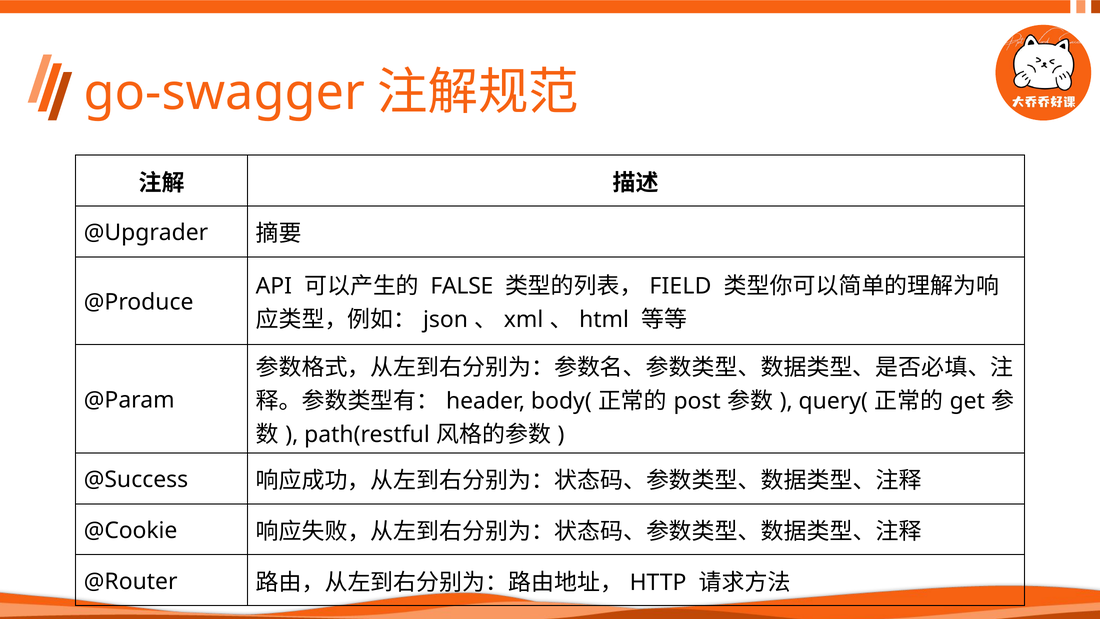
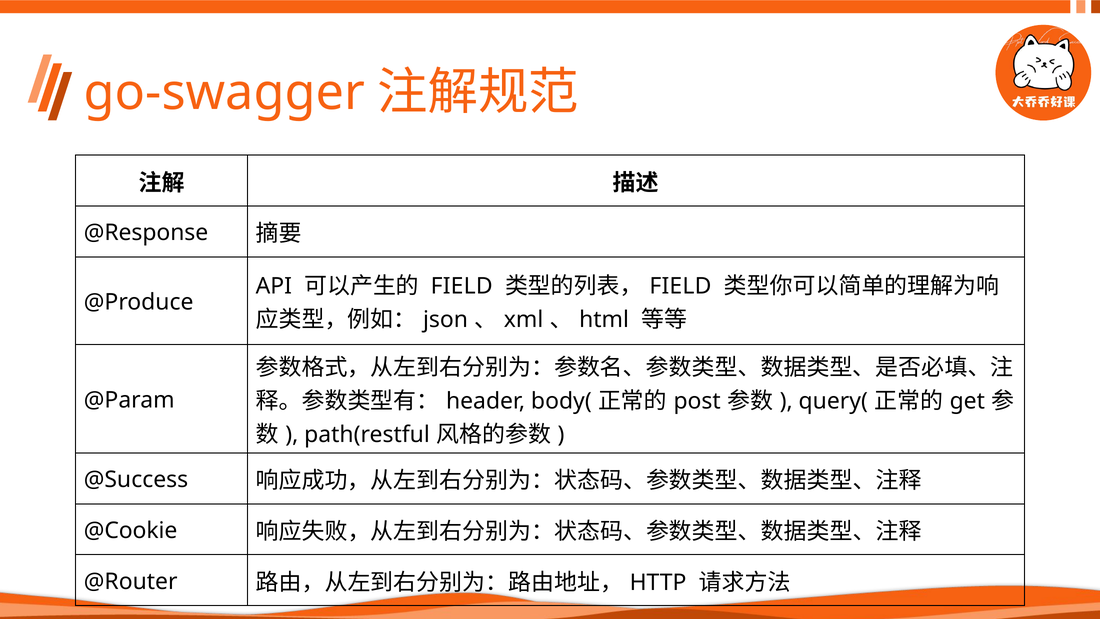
@Upgrader: @Upgrader -> @Response (146, 233)
FALSE: FALSE -> FIELD (462, 286)
